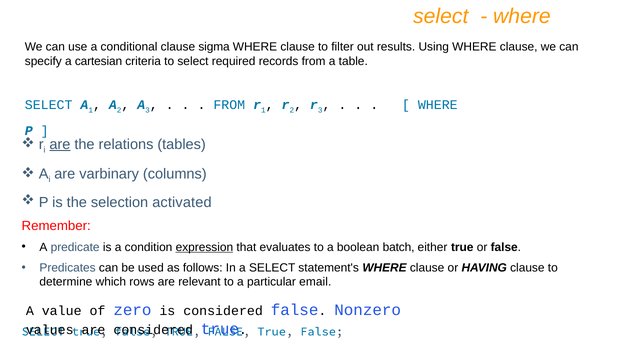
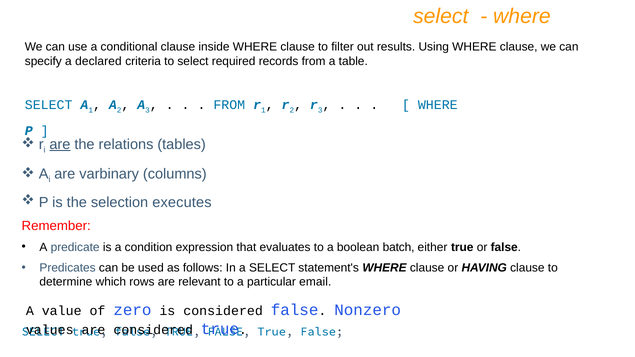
sigma: sigma -> inside (214, 47)
cartesian: cartesian -> declared (98, 61)
activated: activated -> executes (182, 203)
expression underline: present -> none (204, 247)
